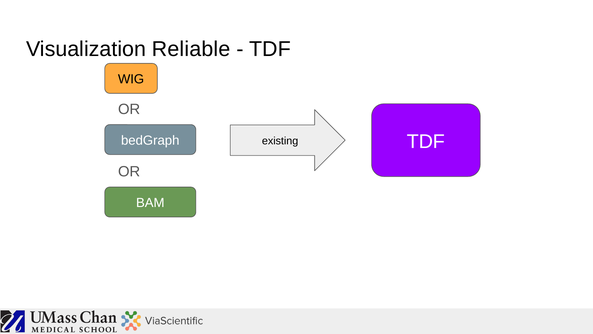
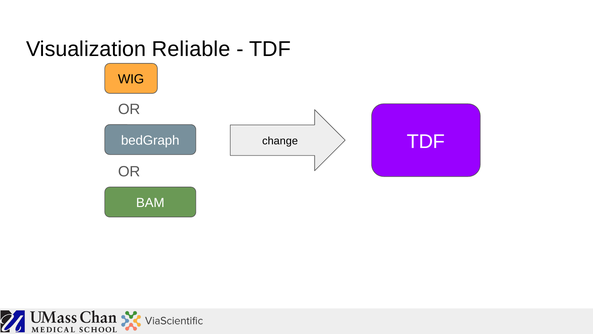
existing: existing -> change (280, 141)
